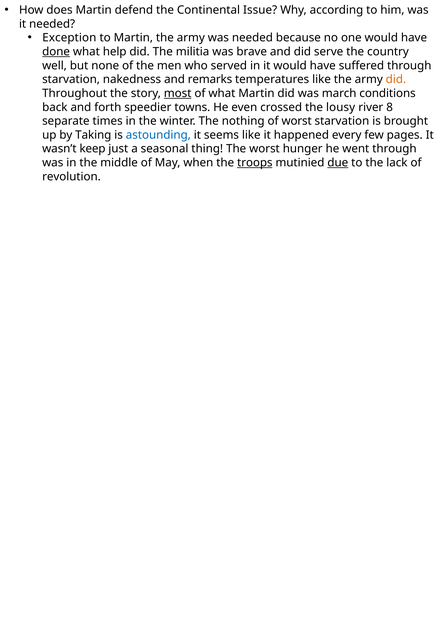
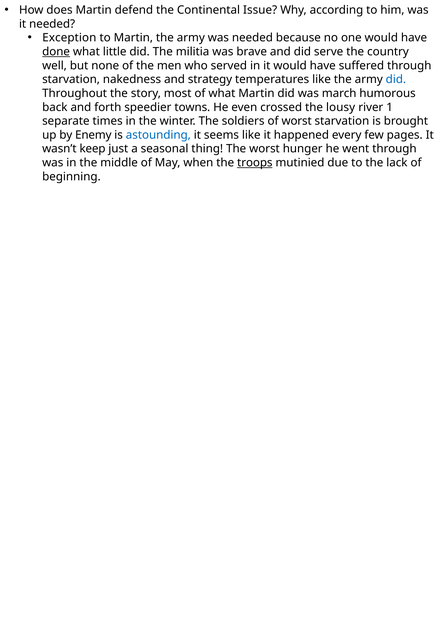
help: help -> little (115, 52)
remarks: remarks -> strategy (210, 79)
did colour: orange -> blue (396, 79)
most underline: present -> none (178, 93)
conditions: conditions -> humorous (388, 93)
8: 8 -> 1 (390, 107)
nothing: nothing -> soldiers (243, 121)
Taking: Taking -> Enemy (93, 135)
due underline: present -> none (338, 163)
revolution: revolution -> beginning (71, 177)
